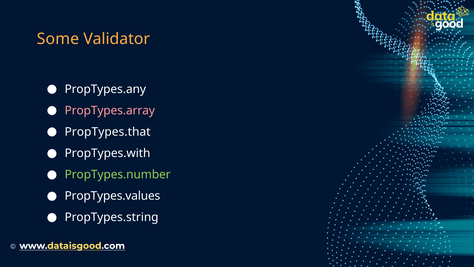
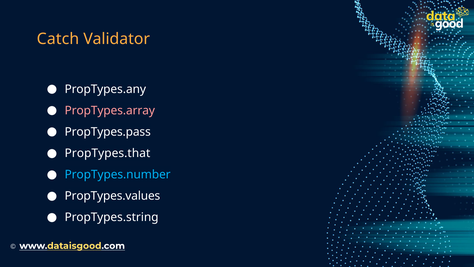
Some: Some -> Catch (58, 39)
PropTypes.that: PropTypes.that -> PropTypes.pass (108, 132)
PropTypes.with: PropTypes.with -> PropTypes.that (107, 153)
PropTypes.number colour: light green -> light blue (118, 174)
